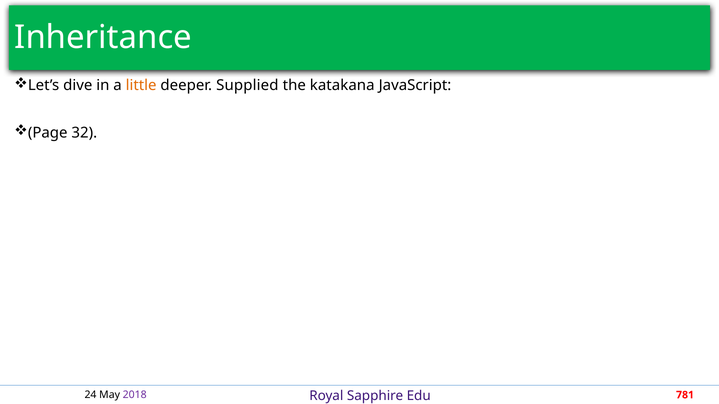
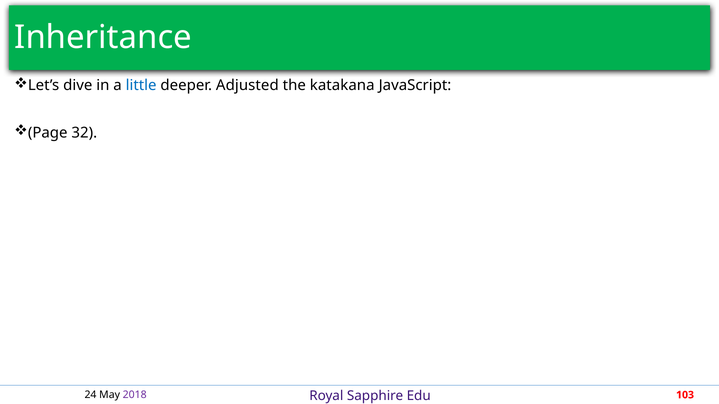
little colour: orange -> blue (141, 85)
Supplied: Supplied -> Adjusted (247, 85)
781: 781 -> 103 (685, 395)
